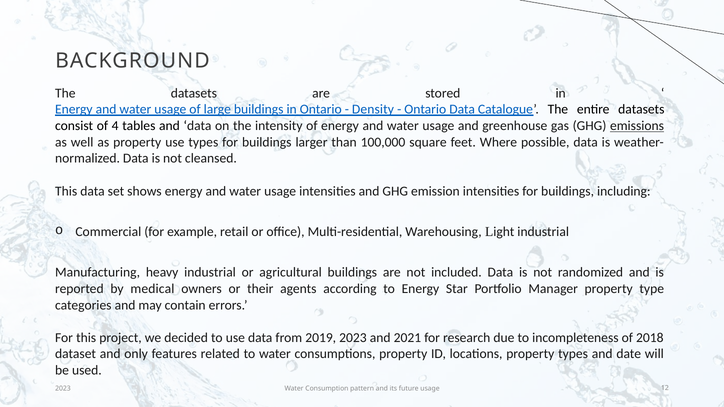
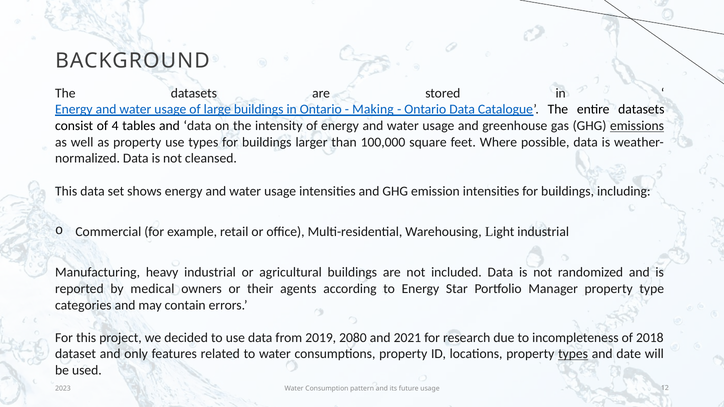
Density: Density -> Making (373, 109)
2019 2023: 2023 -> 2080 (353, 338)
types underline: none -> present (573, 354)
